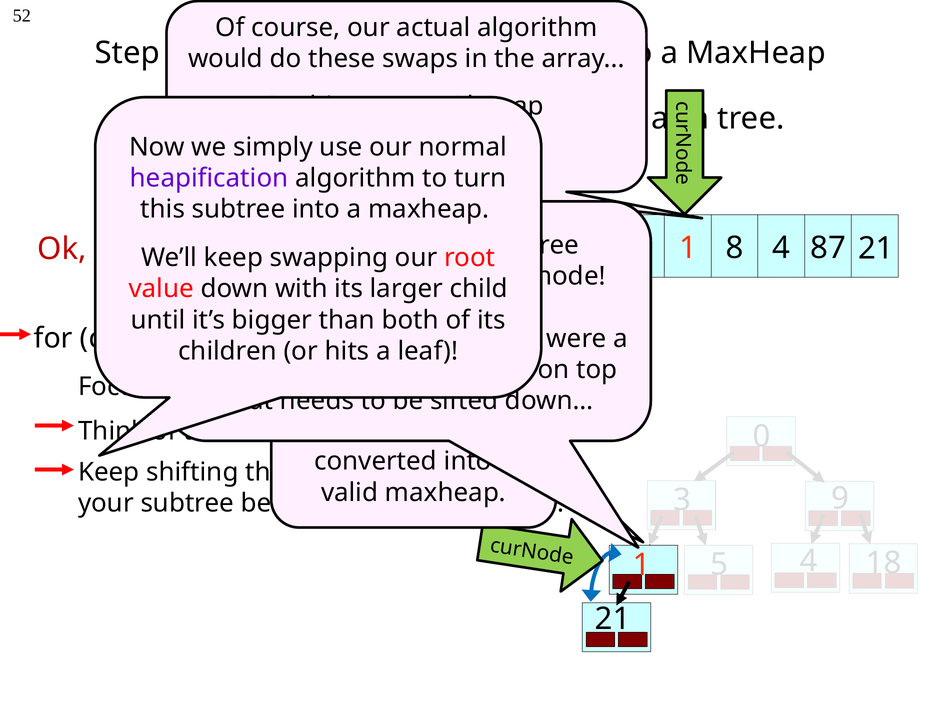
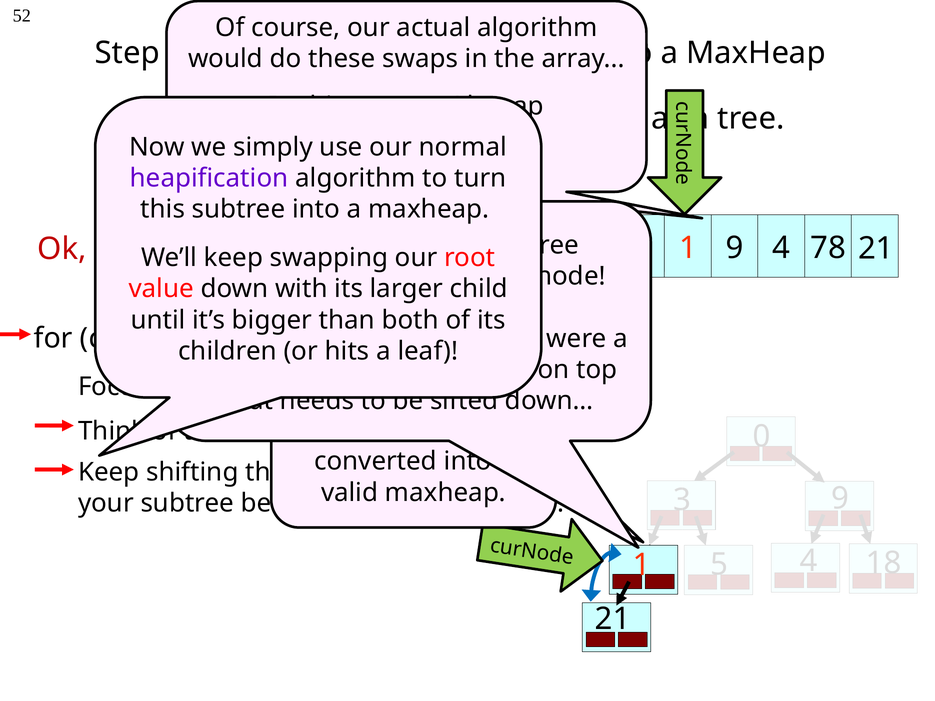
8: 8 -> 9 (734, 248)
87: 87 -> 78 (828, 248)
